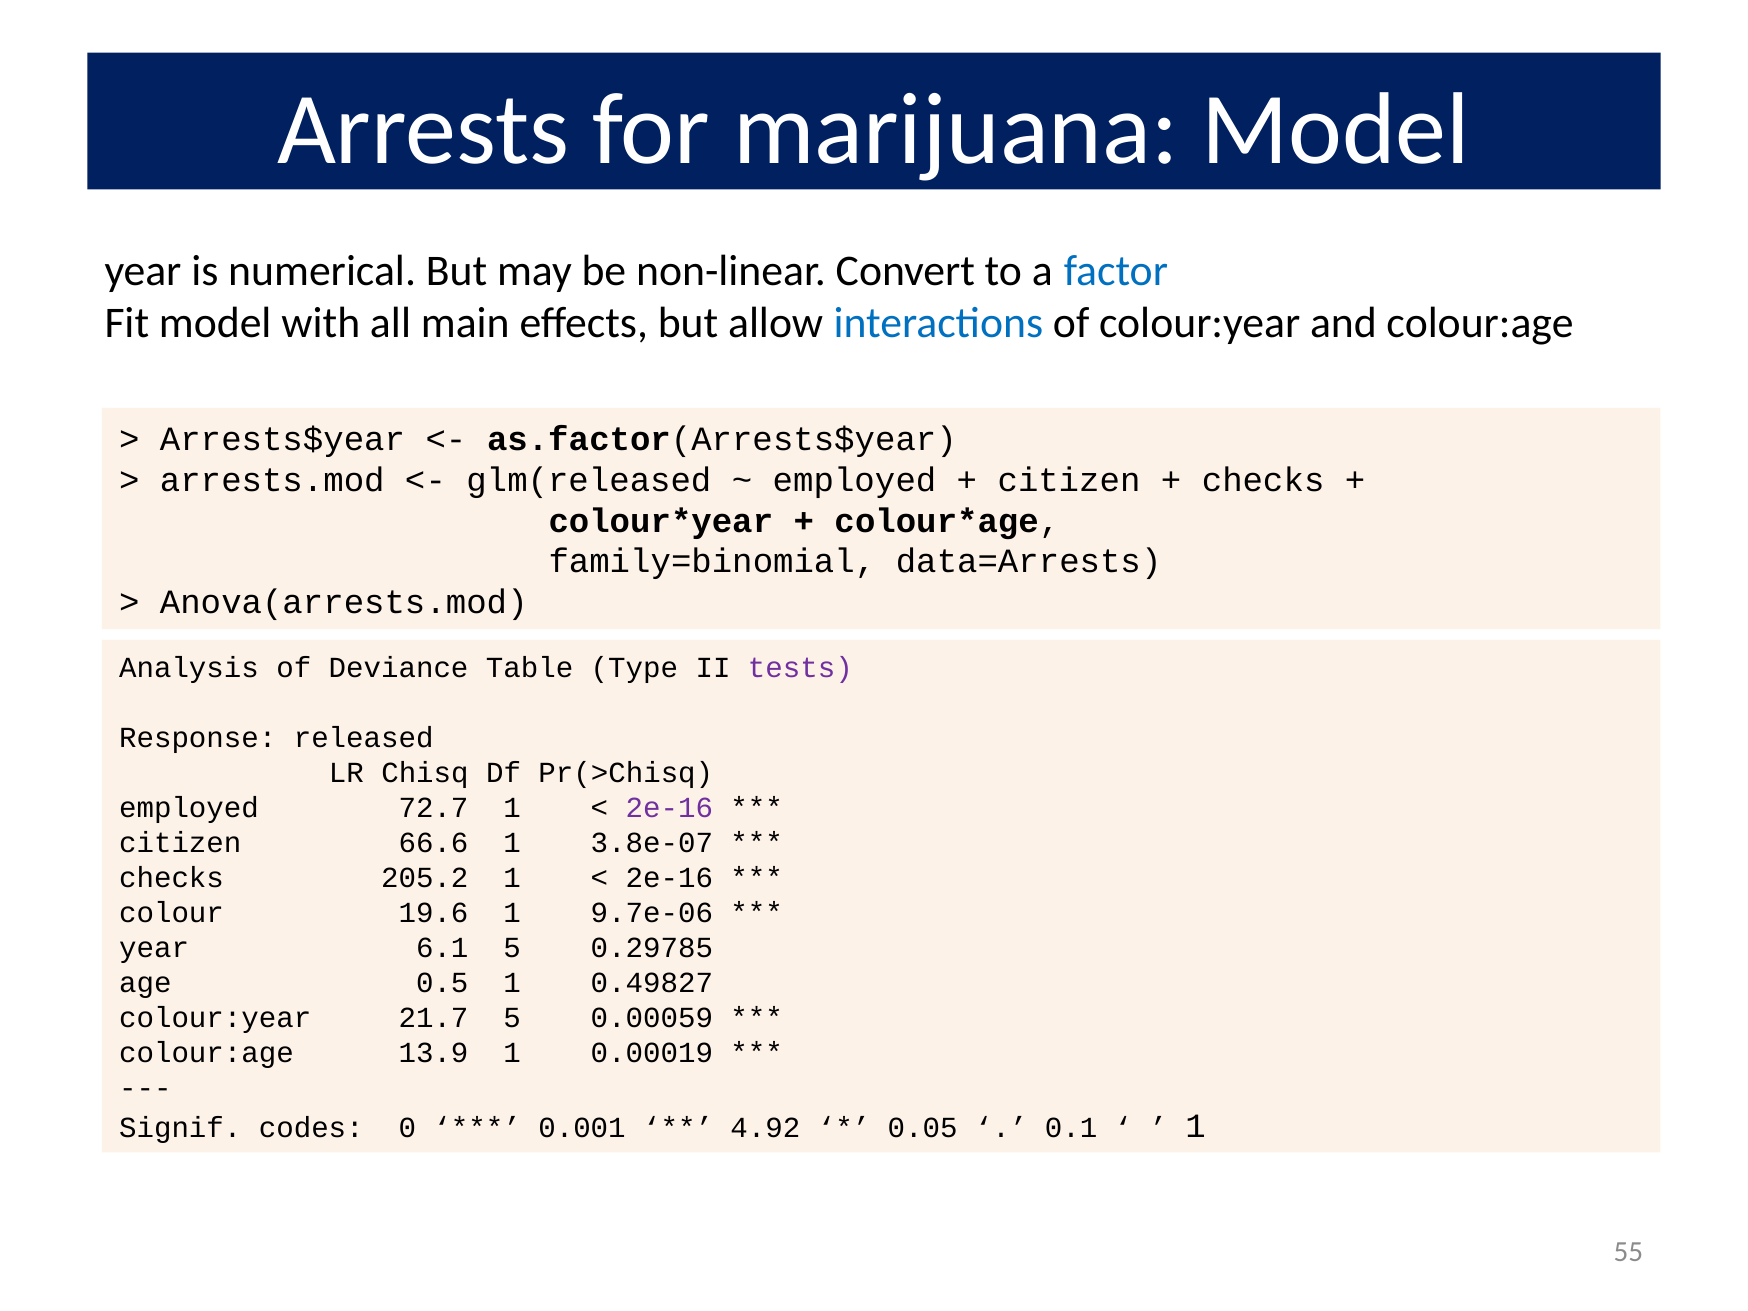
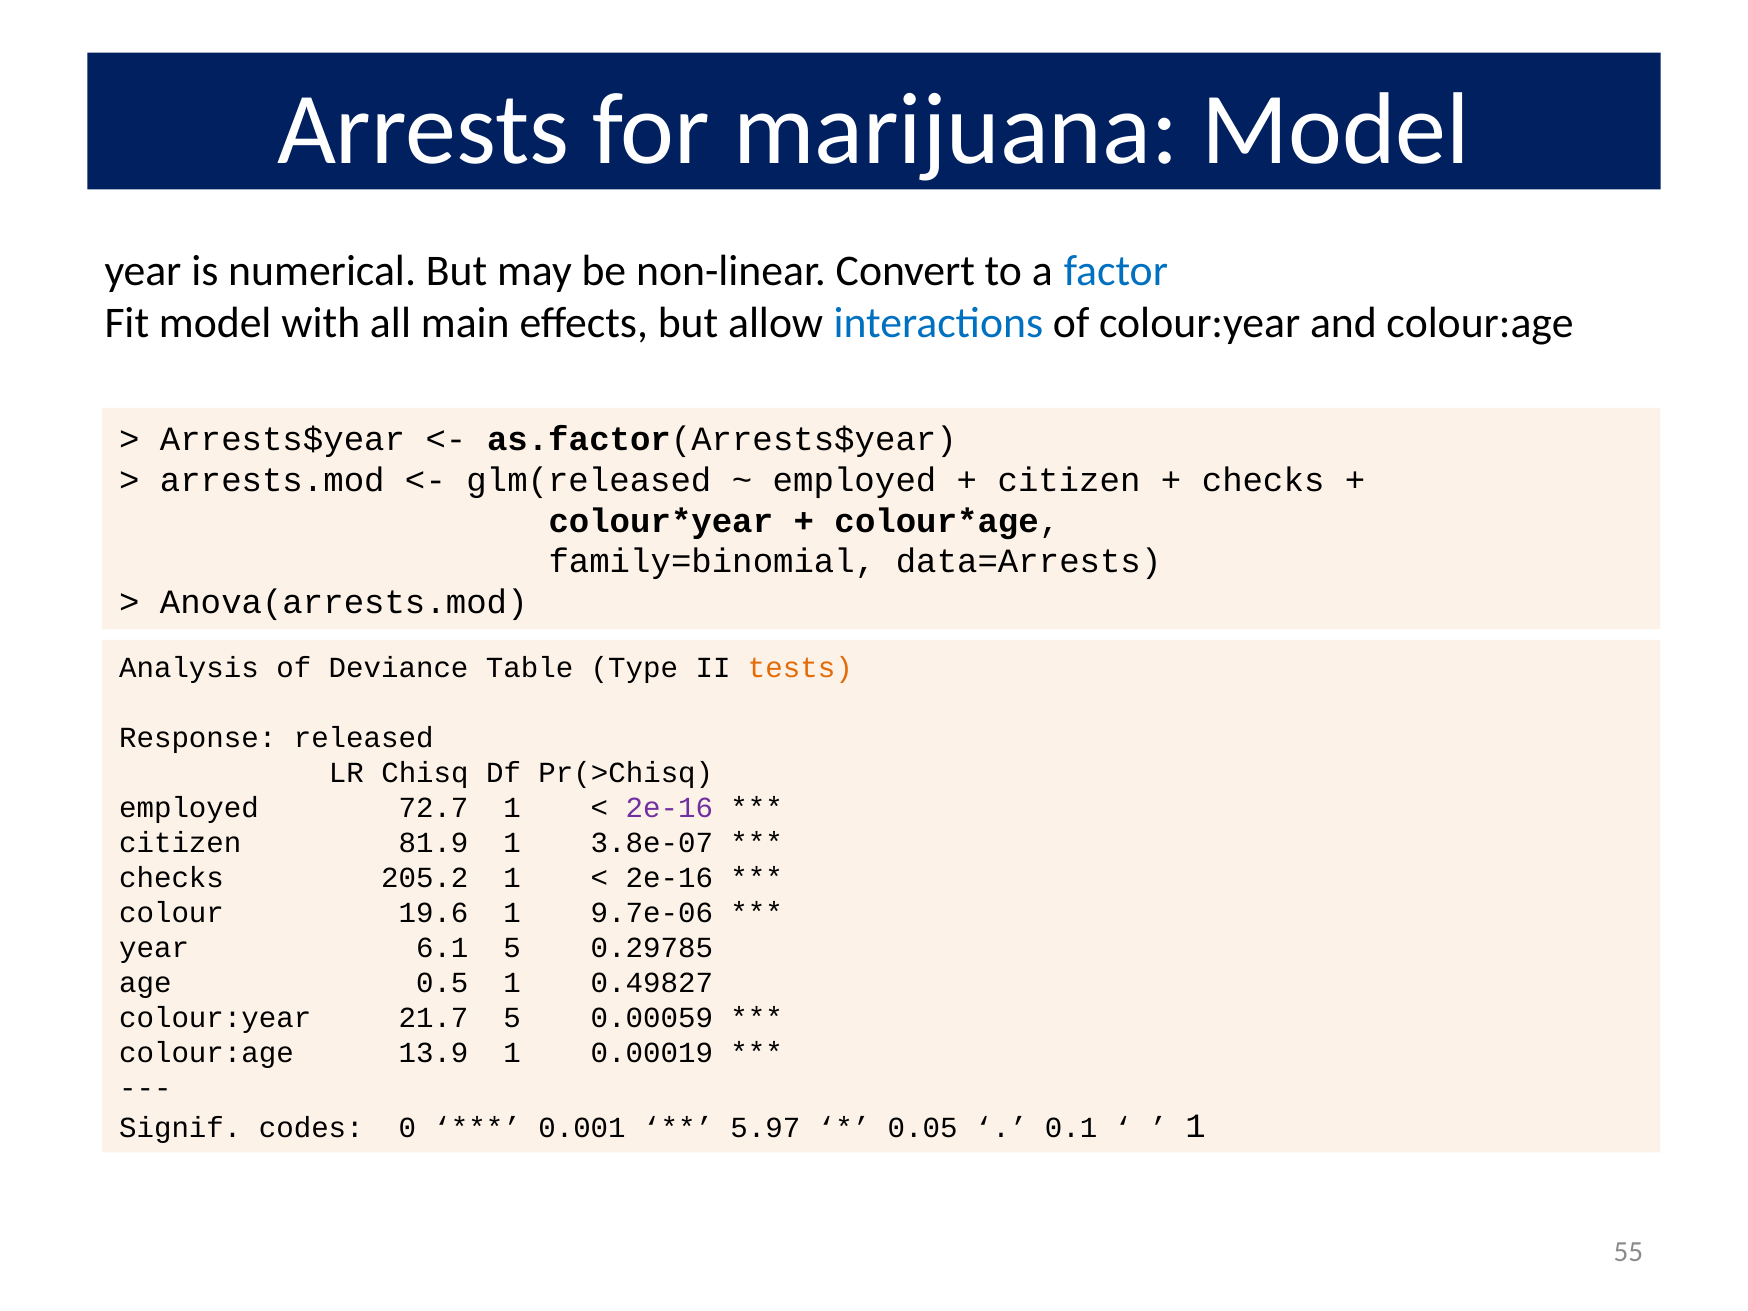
tests colour: purple -> orange (800, 668)
66.6: 66.6 -> 81.9 (434, 843)
4.92: 4.92 -> 5.97 (765, 1127)
